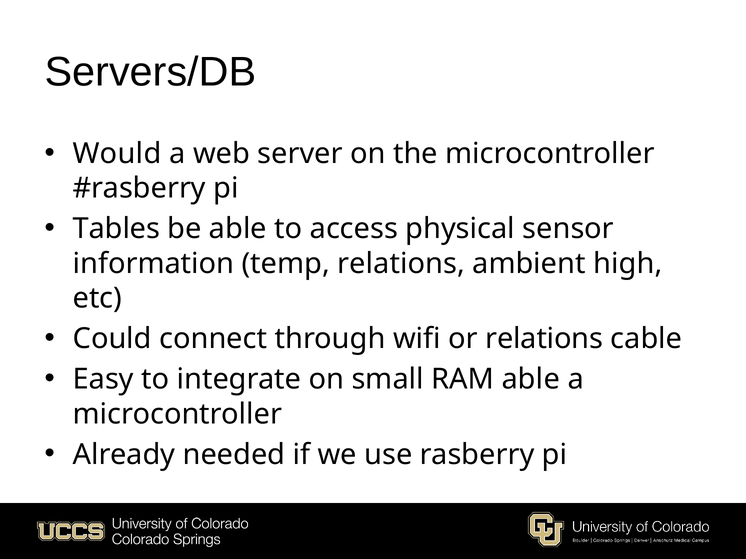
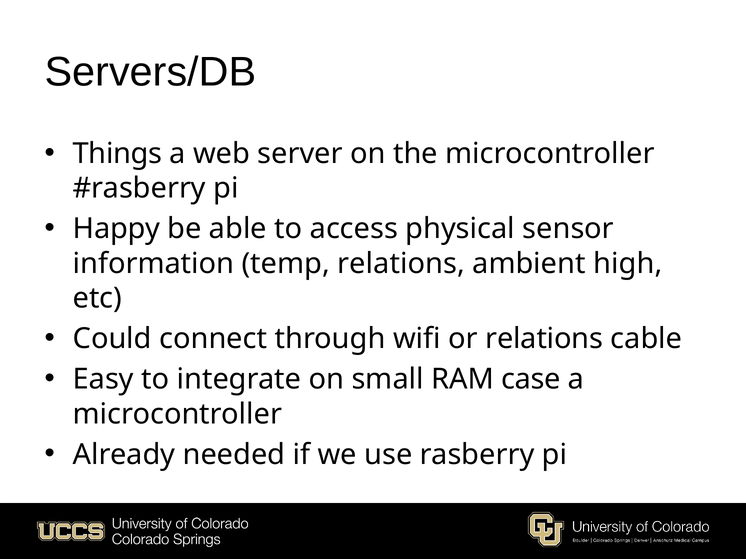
Would: Would -> Things (117, 154)
Tables: Tables -> Happy (116, 229)
RAM able: able -> case (531, 380)
